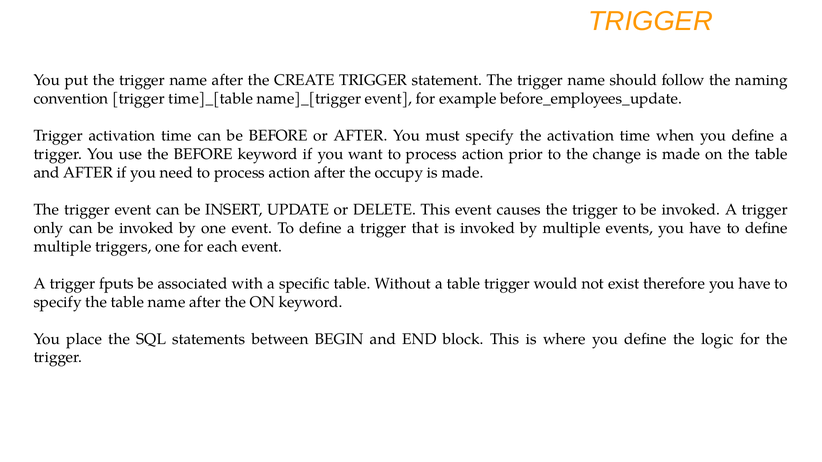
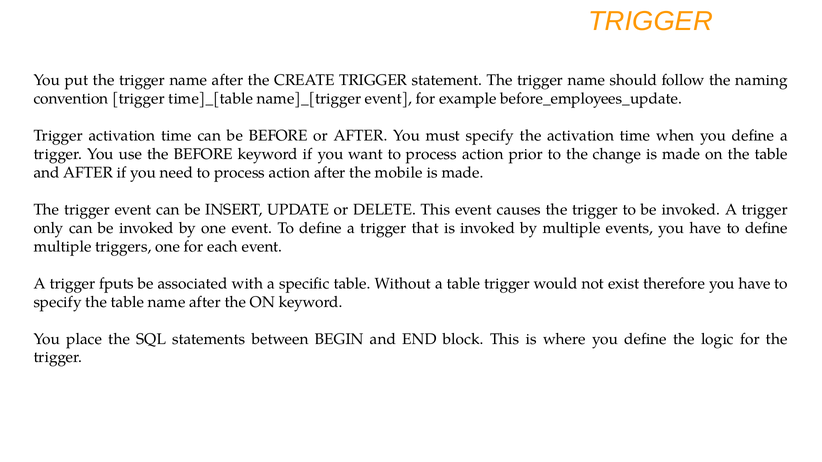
occupy: occupy -> mobile (399, 173)
